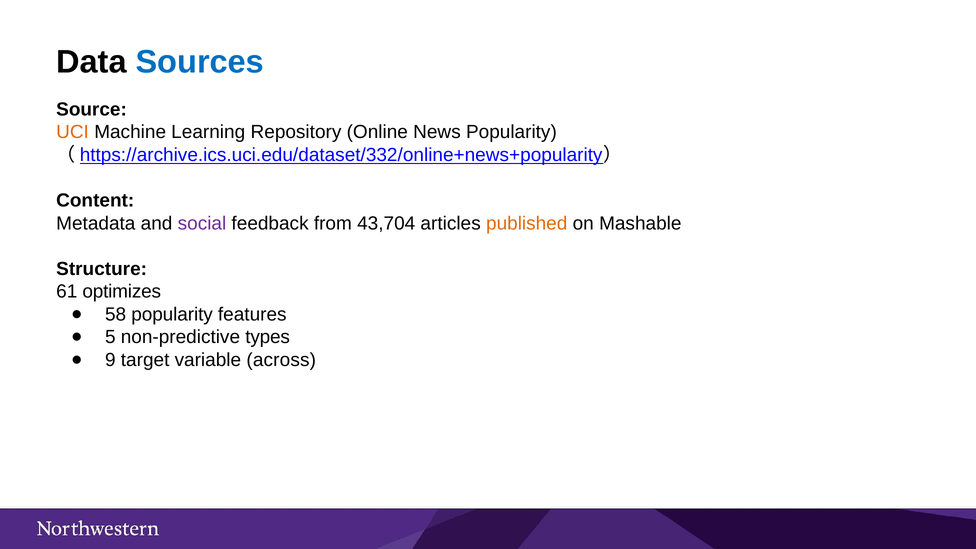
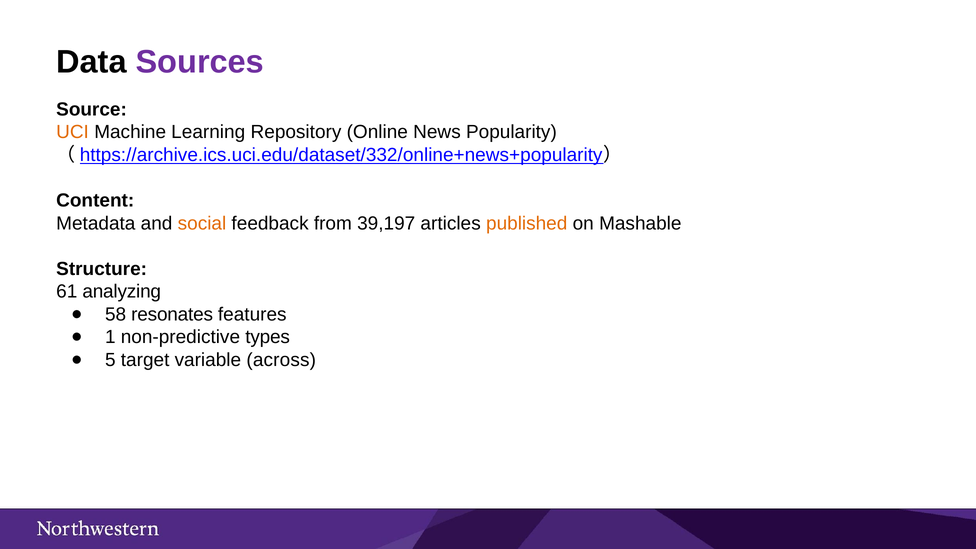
Sources colour: blue -> purple (200, 62)
social colour: purple -> orange (202, 223)
43,704: 43,704 -> 39,197 (386, 223)
optimizes: optimizes -> analyzing (122, 292)
58 popularity: popularity -> resonates (172, 314)
5: 5 -> 1 (110, 337)
9: 9 -> 5 (110, 360)
